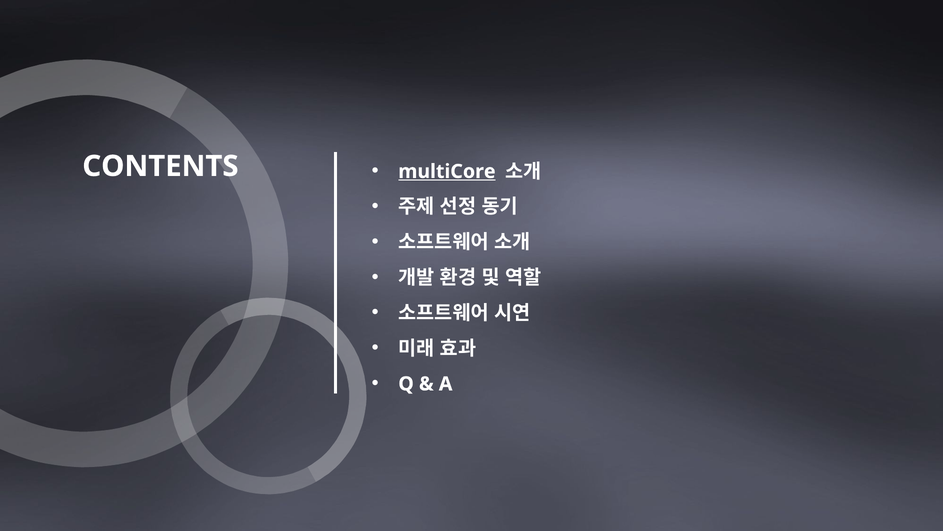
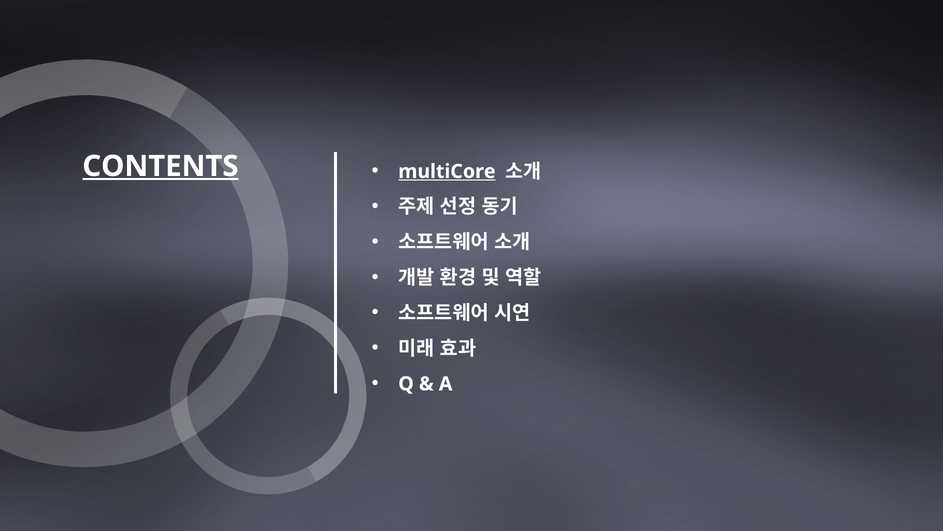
CONTENTS underline: none -> present (160, 166)
